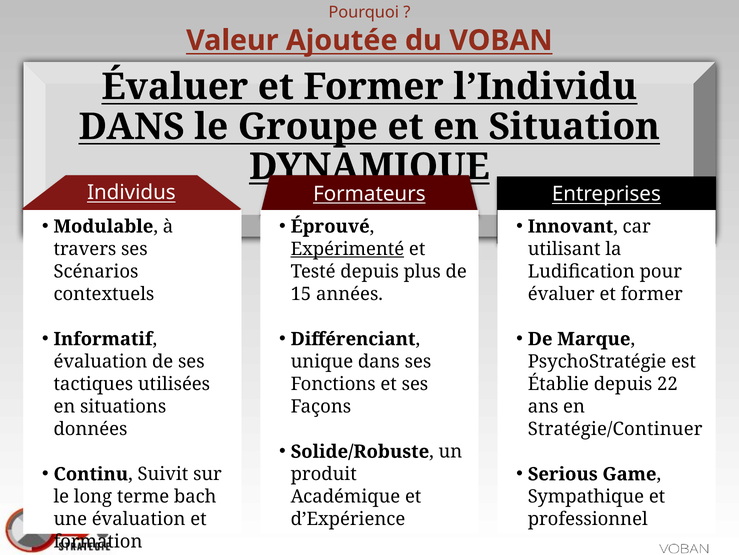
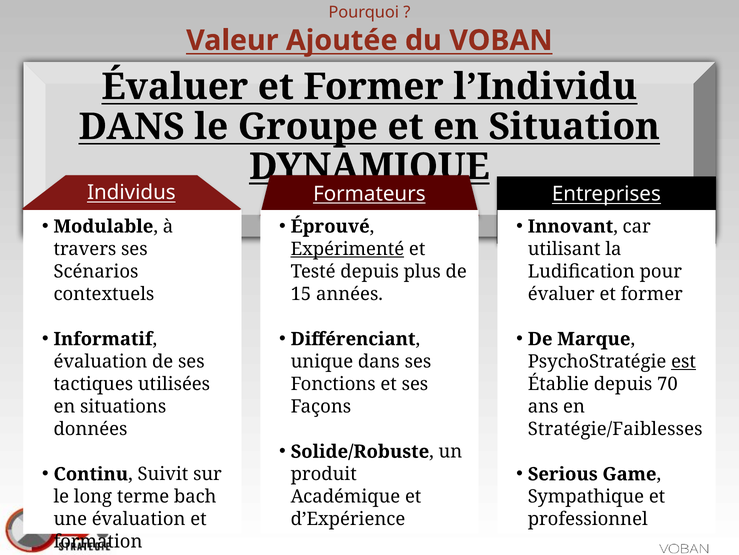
est underline: none -> present (684, 361)
22: 22 -> 70 (667, 384)
Stratégie/Continuer: Stratégie/Continuer -> Stratégie/Faiblesses (615, 429)
